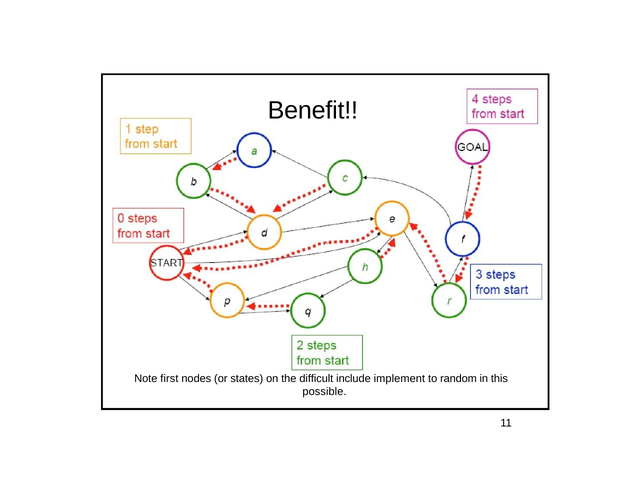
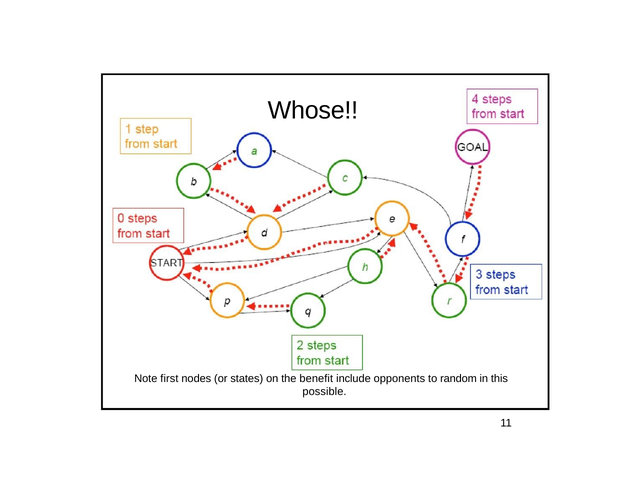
Benefit: Benefit -> Whose (313, 110)
difficult: difficult -> benefit (316, 378)
implement: implement -> opponents (399, 378)
